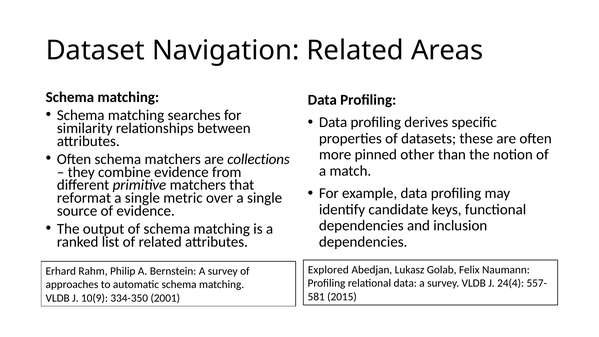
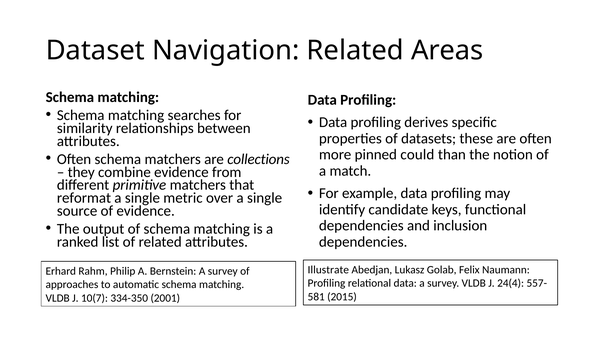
other: other -> could (417, 155)
Explored: Explored -> Illustrate (328, 270)
10(9: 10(9 -> 10(7 (94, 298)
